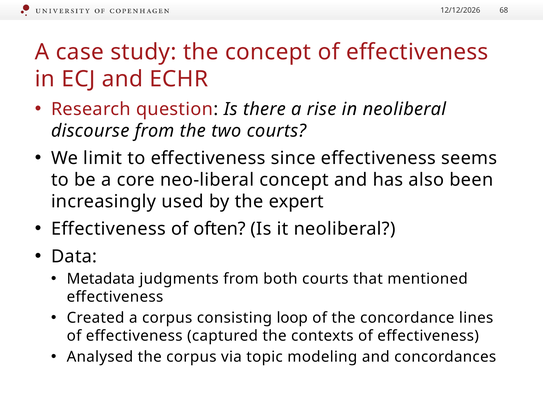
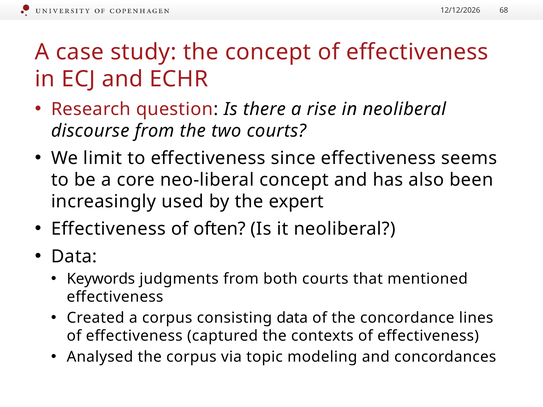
Metadata: Metadata -> Keywords (101, 279)
consisting loop: loop -> data (292, 318)
